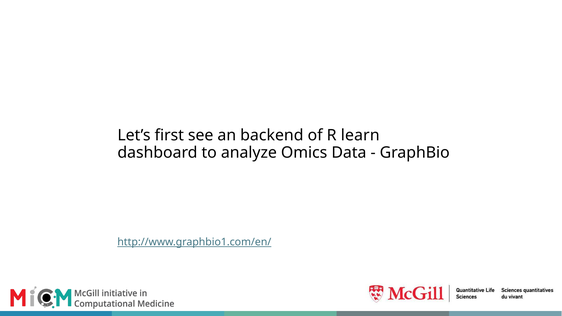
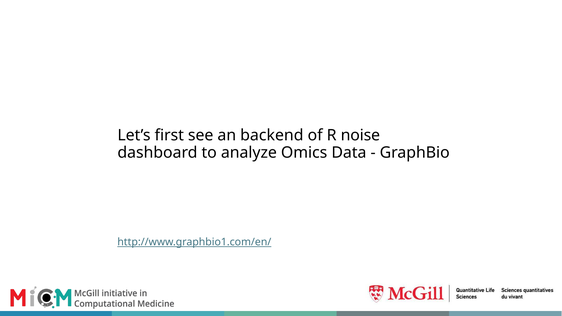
learn: learn -> noise (360, 136)
